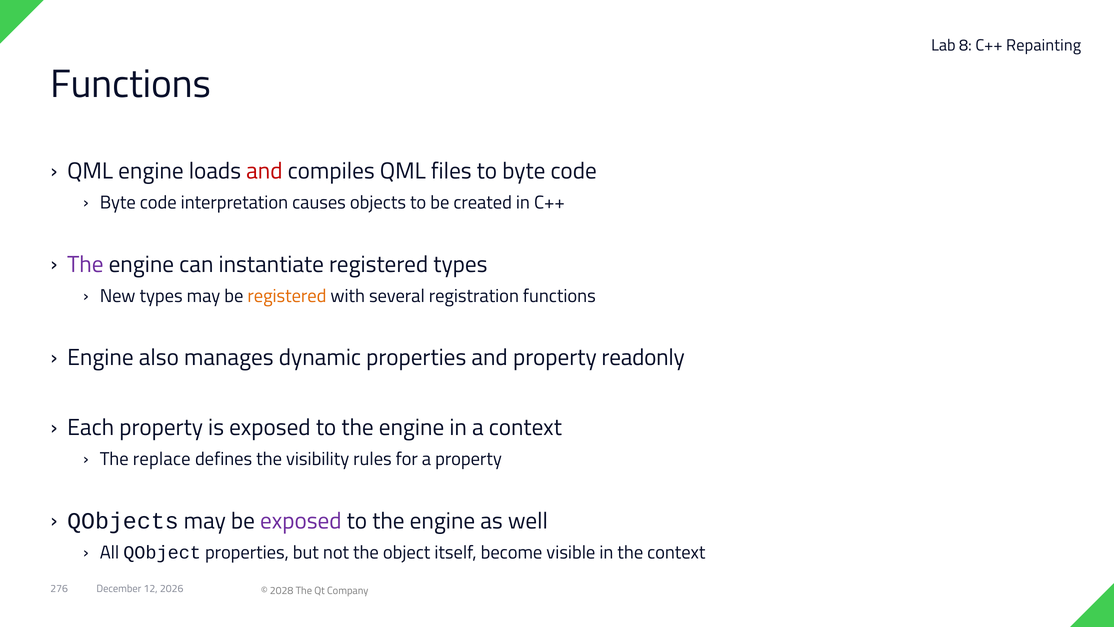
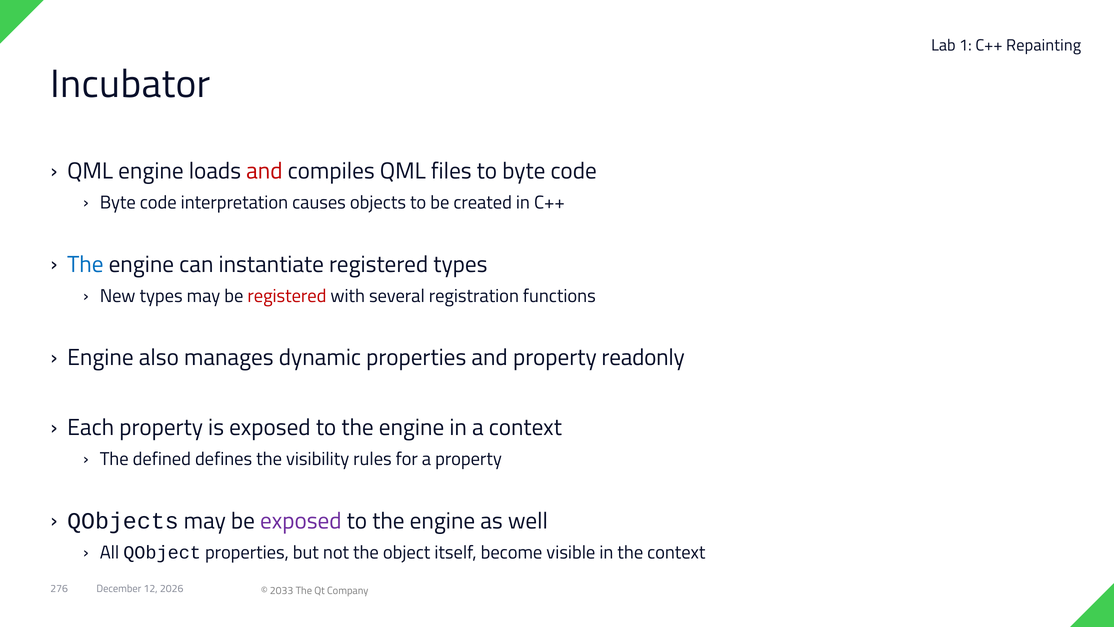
8: 8 -> 1 (965, 45)
Functions: Functions -> Incubator (130, 84)
The colour: purple -> blue (85, 264)
registered colour: orange -> red (287, 296)
replace: replace -> defined (162, 459)
2028: 2028 -> 2033 (282, 590)
